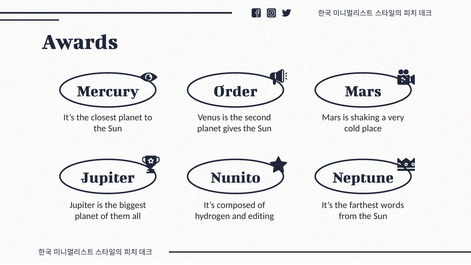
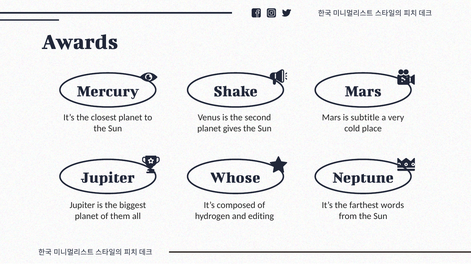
Order: Order -> Shake (236, 91)
shaking: shaking -> subtitle (365, 117)
Nunito: Nunito -> Whose (235, 177)
